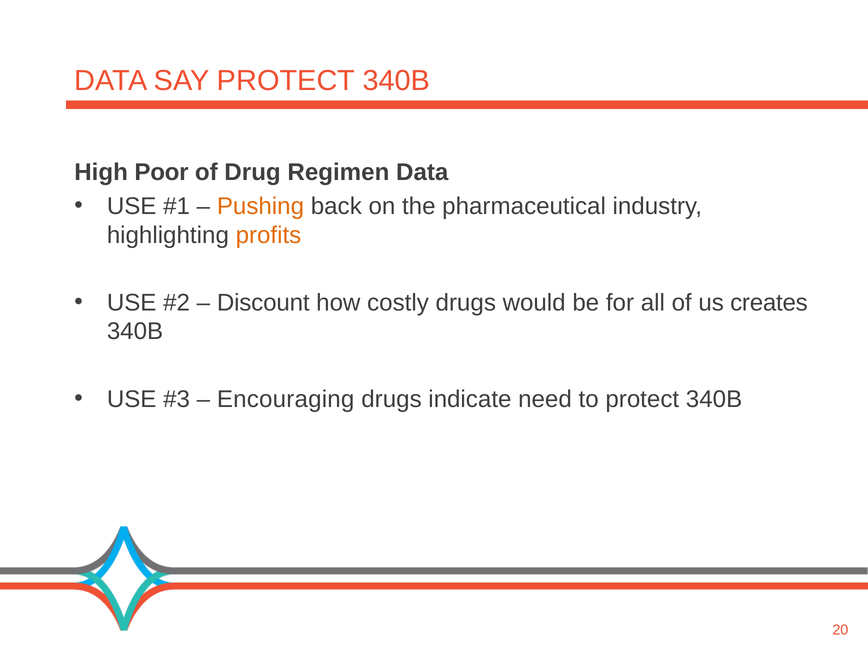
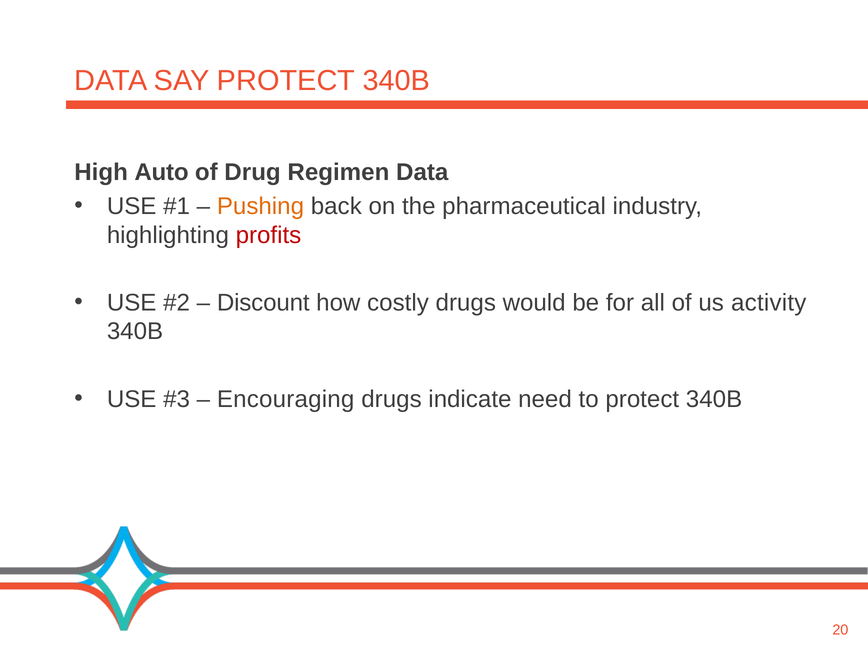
Poor: Poor -> Auto (162, 172)
profits colour: orange -> red (268, 235)
creates: creates -> activity (769, 303)
